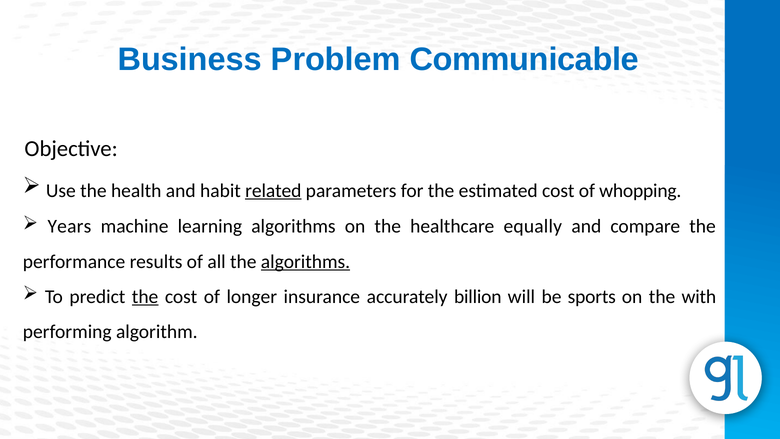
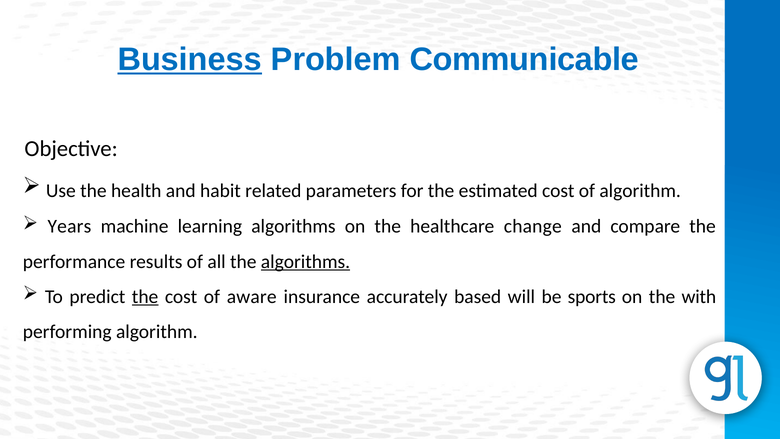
Business underline: none -> present (190, 60)
related underline: present -> none (273, 191)
of whopping: whopping -> algorithm (640, 191)
equally: equally -> change (533, 226)
longer: longer -> aware (252, 297)
billion: billion -> based (478, 297)
